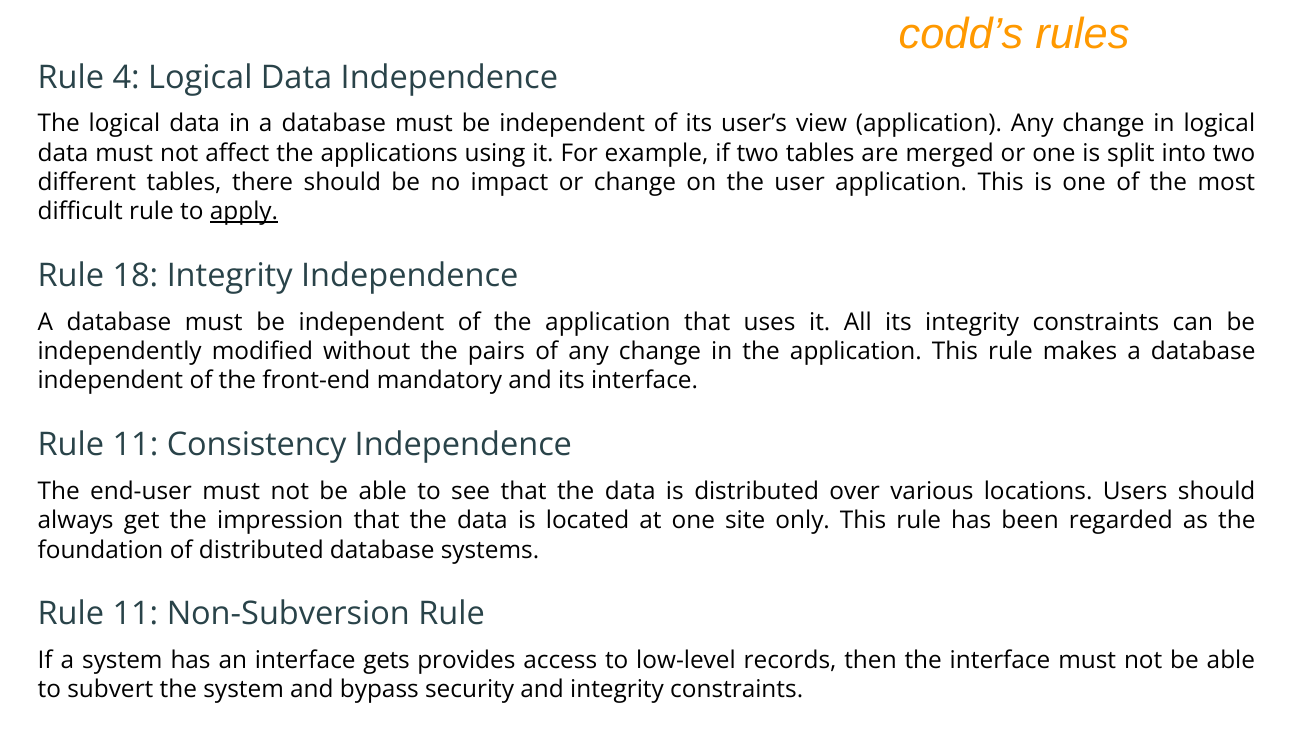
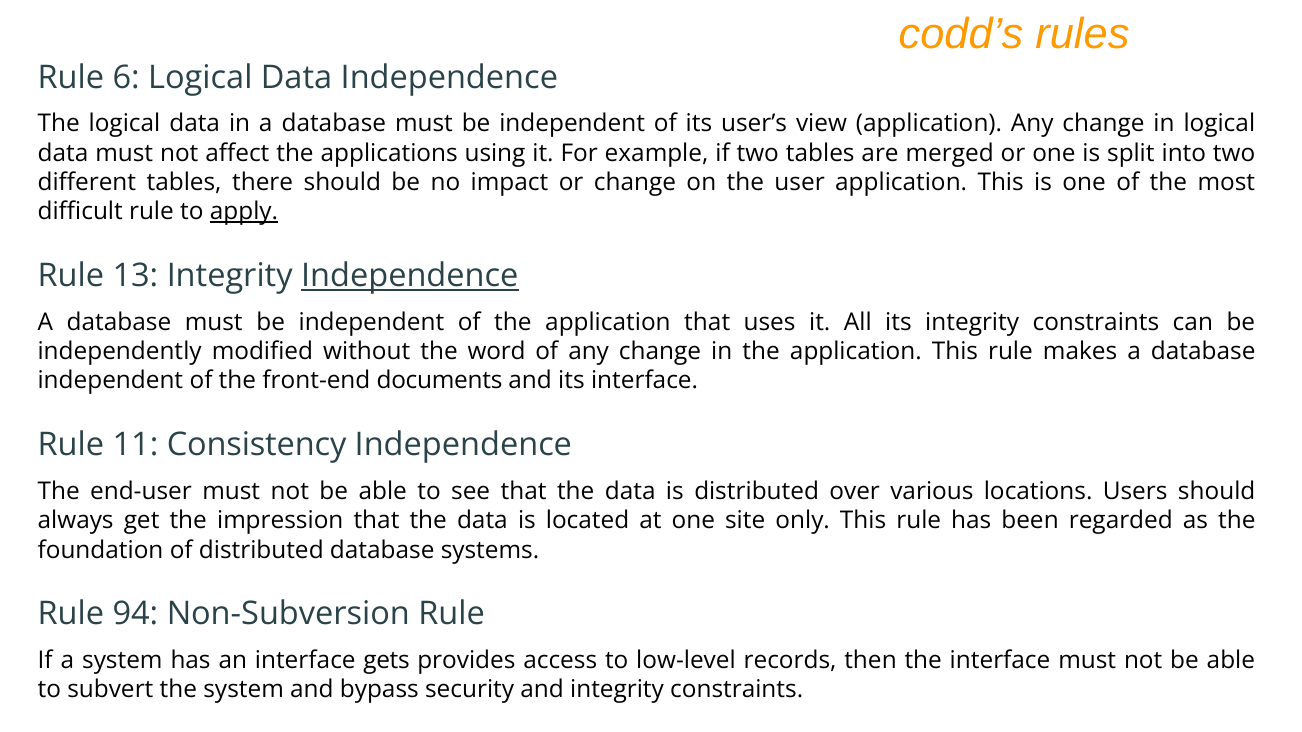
4: 4 -> 6 (126, 77)
18: 18 -> 13 (135, 276)
Independence underline: none -> present (410, 276)
pairs: pairs -> word (497, 352)
mandatory: mandatory -> documents (440, 381)
11: 11 -> 94 (135, 614)
